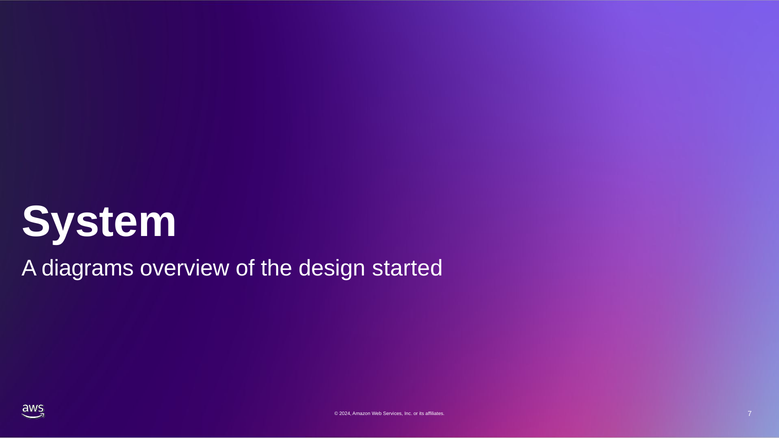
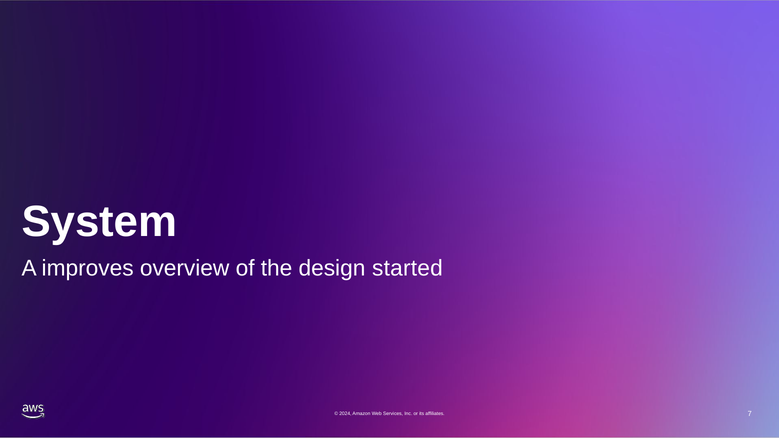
diagrams: diagrams -> improves (88, 268)
